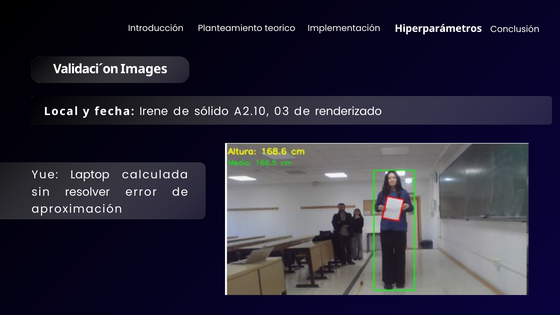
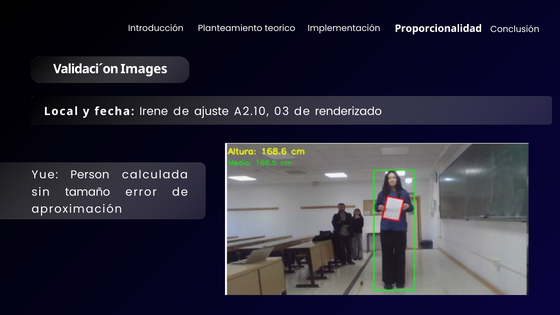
Hiperparámetros: Hiperparámetros -> Proporcionalidad (438, 29)
sólido: sólido -> ajuste (212, 111)
Laptop: Laptop -> Person (90, 175)
resolver: resolver -> tamaño (88, 192)
